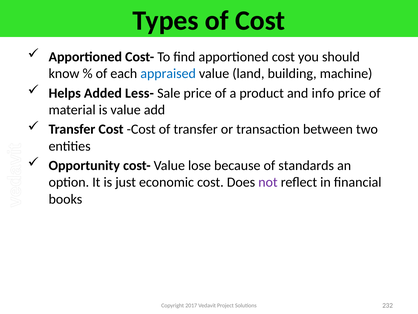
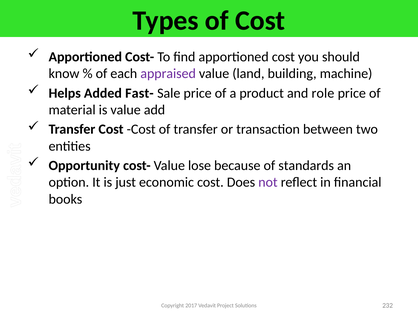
appraised colour: blue -> purple (168, 73)
Less-: Less- -> Fast- (139, 93)
info: info -> role (323, 93)
